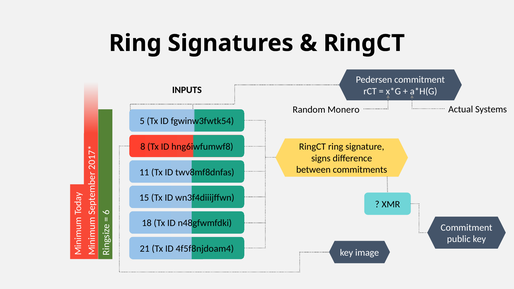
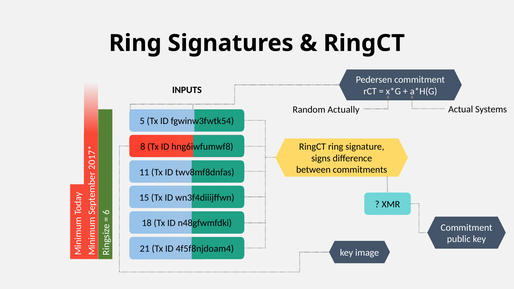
Monero: Monero -> Actually (344, 110)
